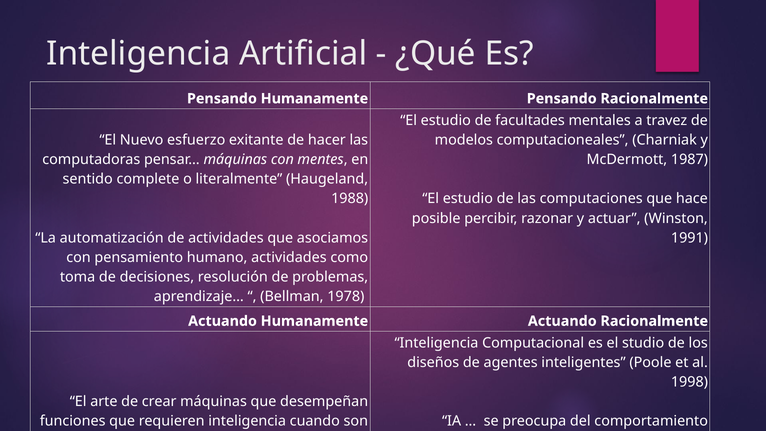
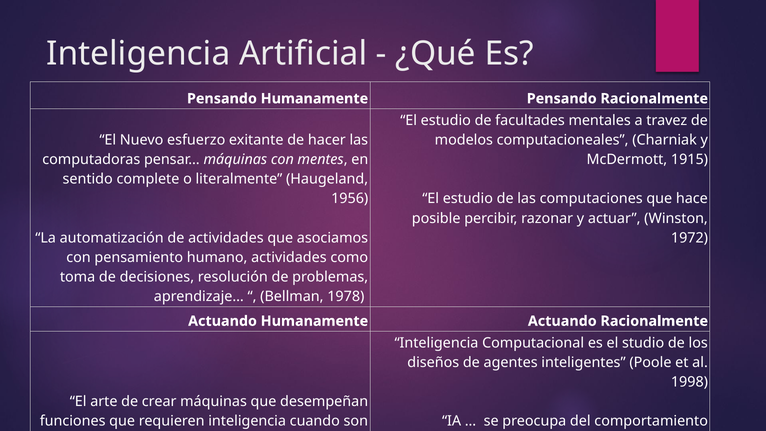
1987: 1987 -> 1915 (689, 160)
1988: 1988 -> 1956 (350, 199)
1991: 1991 -> 1972 (689, 238)
